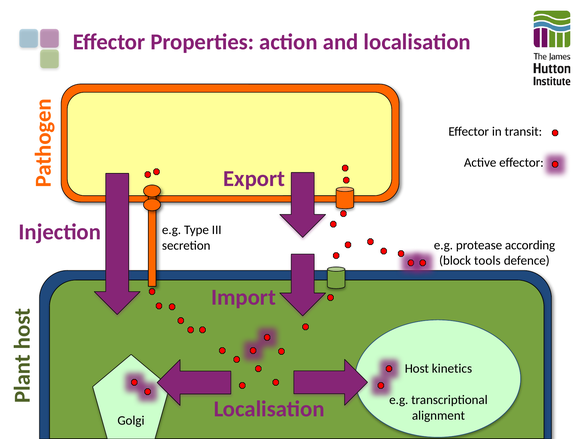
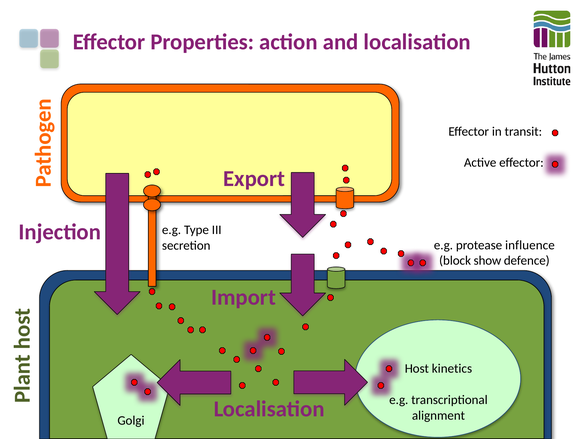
according: according -> influence (530, 245)
tools: tools -> show (487, 261)
